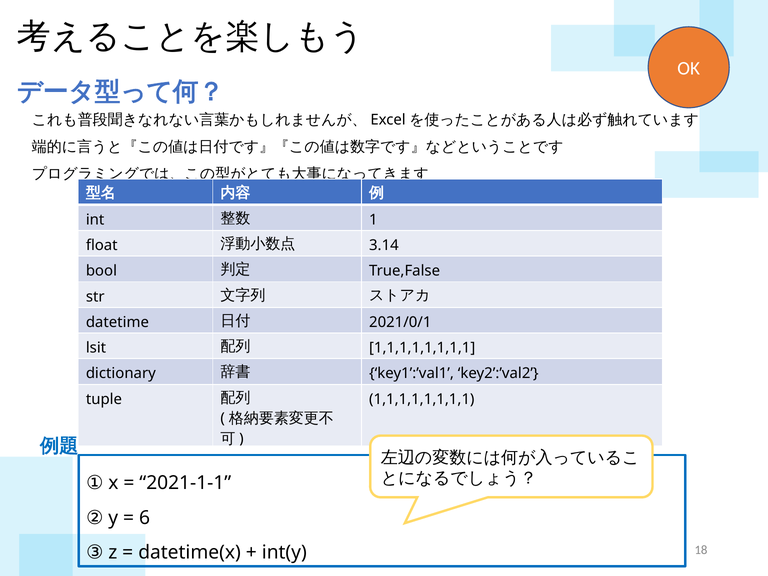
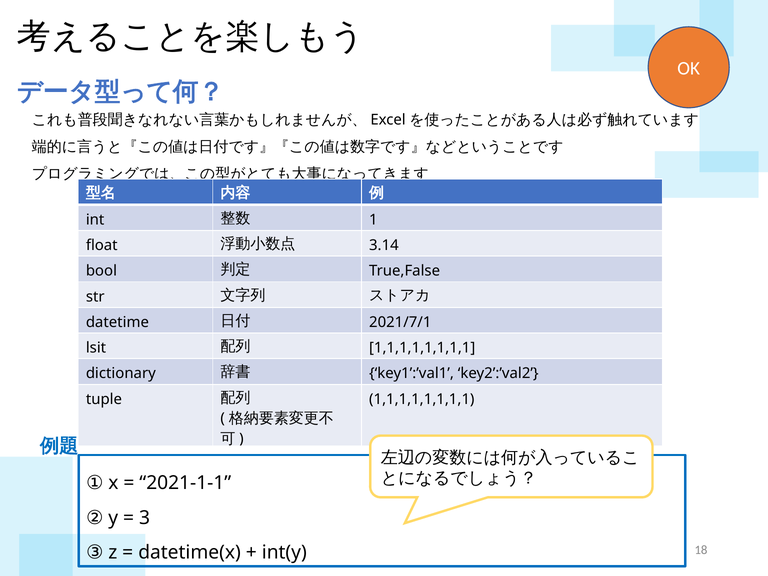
2021/0/1: 2021/0/1 -> 2021/7/1 (400, 322)
6: 6 -> 3 (144, 518)
